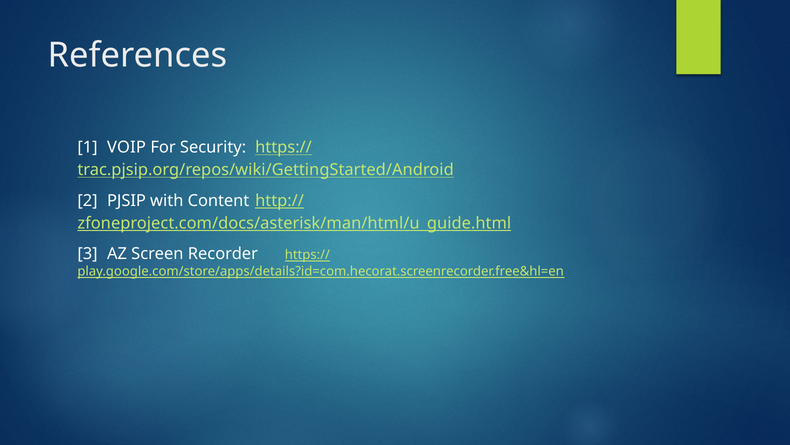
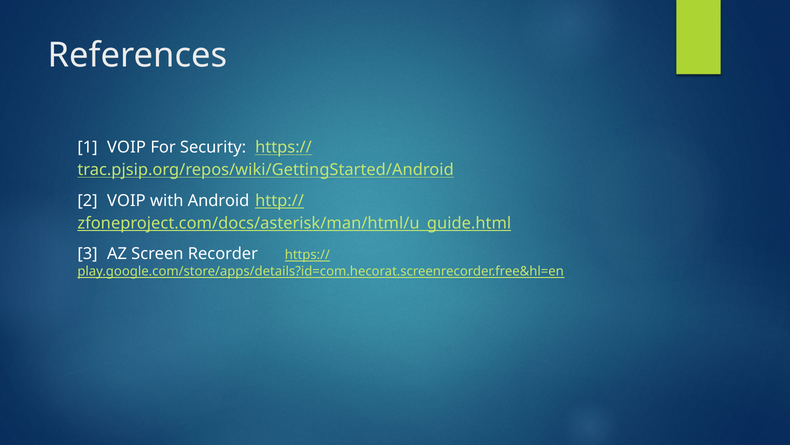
2 PJSIP: PJSIP -> VOIP (126, 200)
Content: Content -> Android (219, 200)
